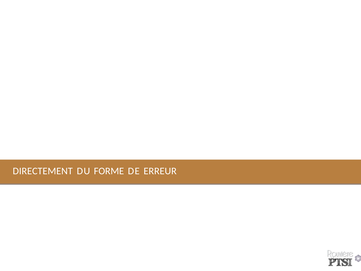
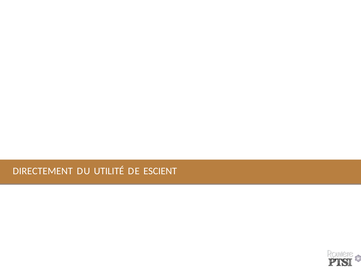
FORME: FORME -> UTILITÉ (109, 171)
ERREUR: ERREUR -> ESCIENT (160, 171)
